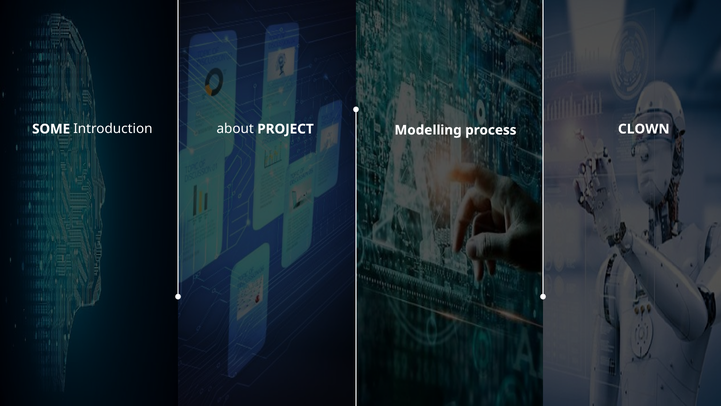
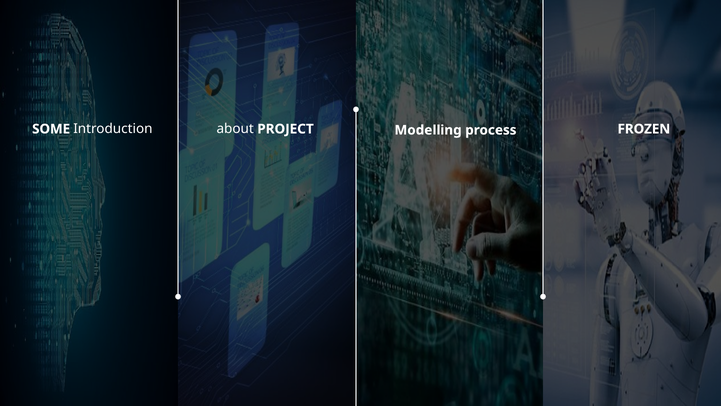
CLOWN: CLOWN -> FROZEN (644, 129)
